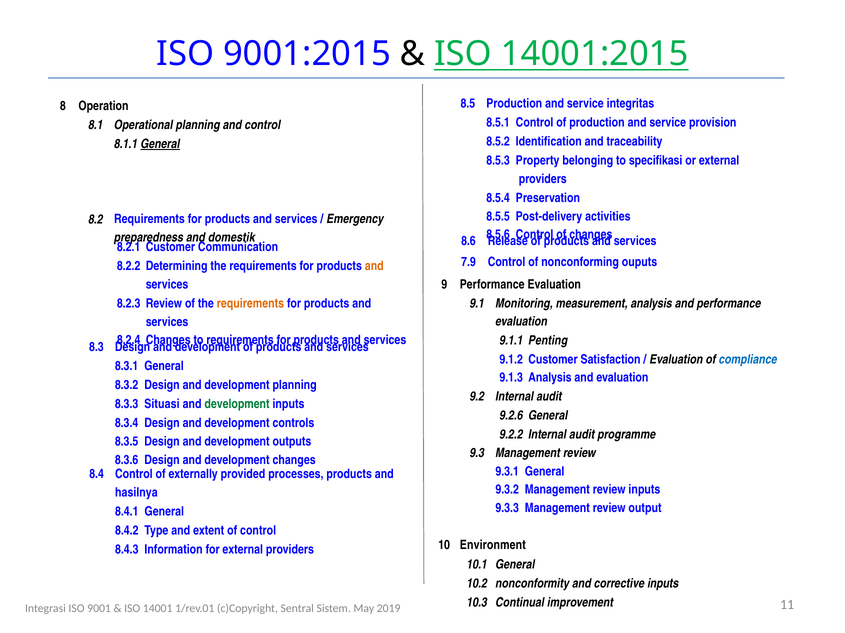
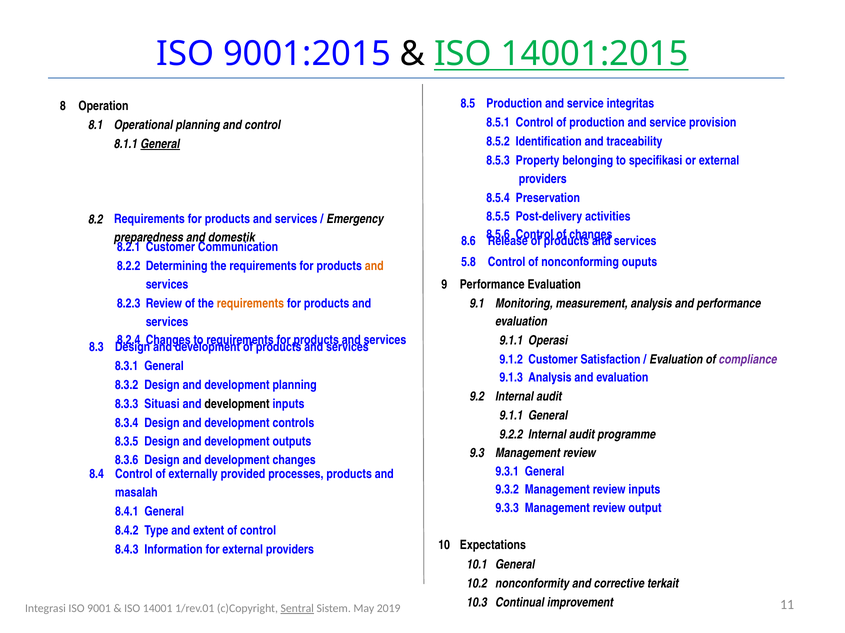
7.9: 7.9 -> 5.8 (468, 262)
Penting: Penting -> Operasi (548, 341)
compliance colour: blue -> purple (748, 360)
development colour: green -> black (237, 405)
9.2.6: 9.2.6 -> 9.1.1 (511, 416)
hasilnya: hasilnya -> masalah (136, 493)
Environment: Environment -> Expectations (493, 546)
corrective inputs: inputs -> terkait (663, 584)
Sentral underline: none -> present (297, 609)
